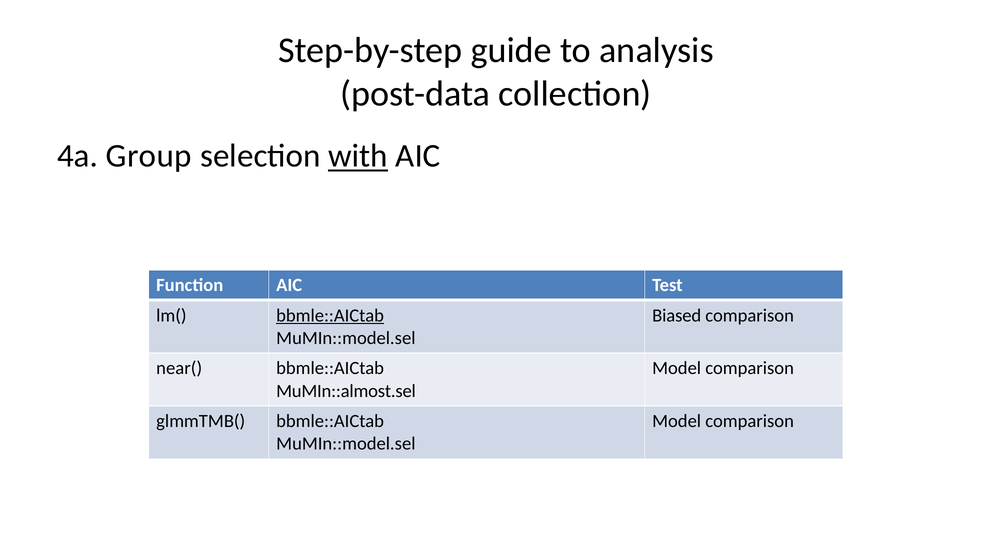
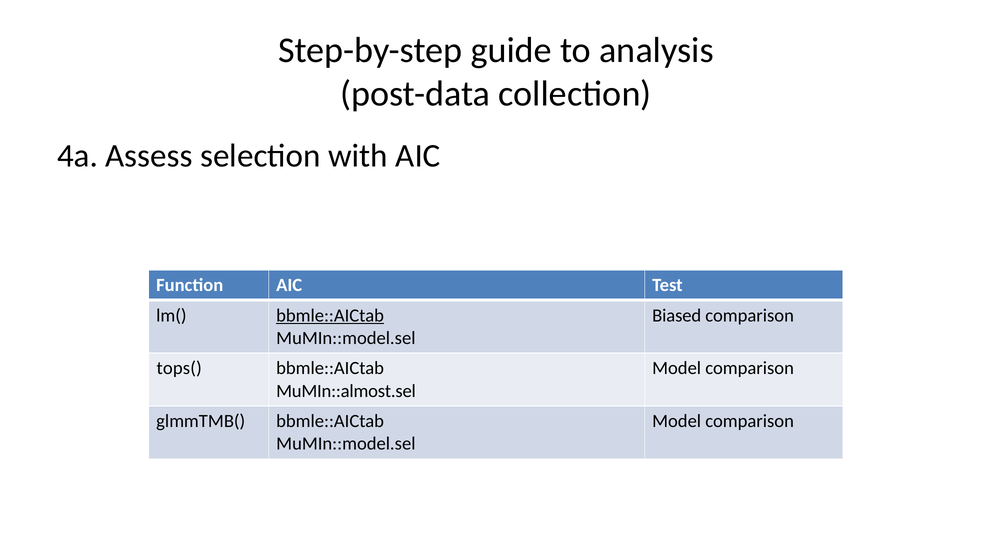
Group: Group -> Assess (149, 156)
with underline: present -> none (358, 156)
near(: near( -> tops( (179, 368)
